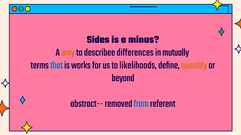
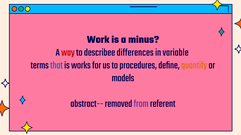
Sides: Sides -> Work (98, 39)
way colour: orange -> red (68, 52)
mutually: mutually -> variable (176, 52)
likelihoods: likelihoods -> procedures (138, 65)
beyond: beyond -> models (123, 78)
from colour: blue -> purple (141, 104)
